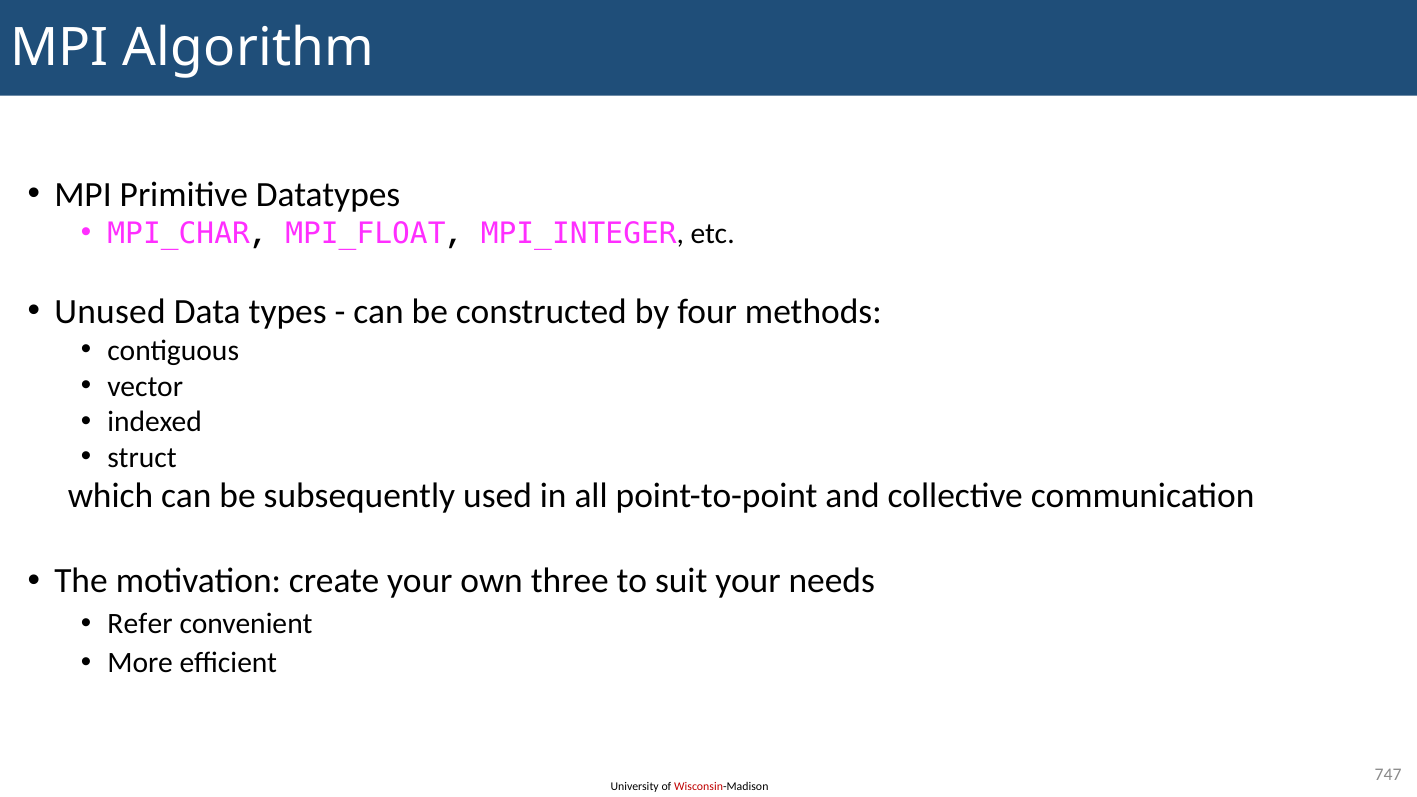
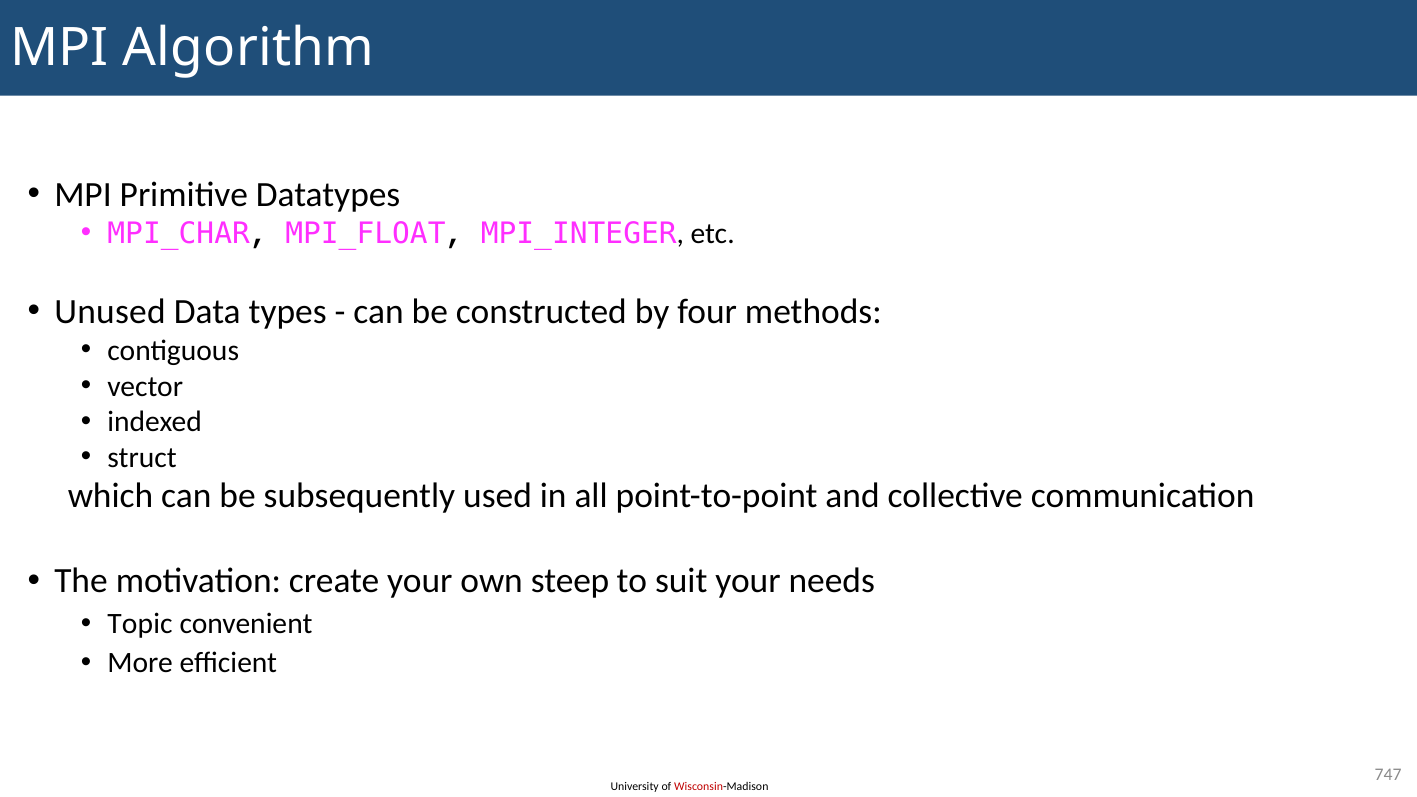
three: three -> steep (570, 581)
Refer: Refer -> Topic (140, 624)
